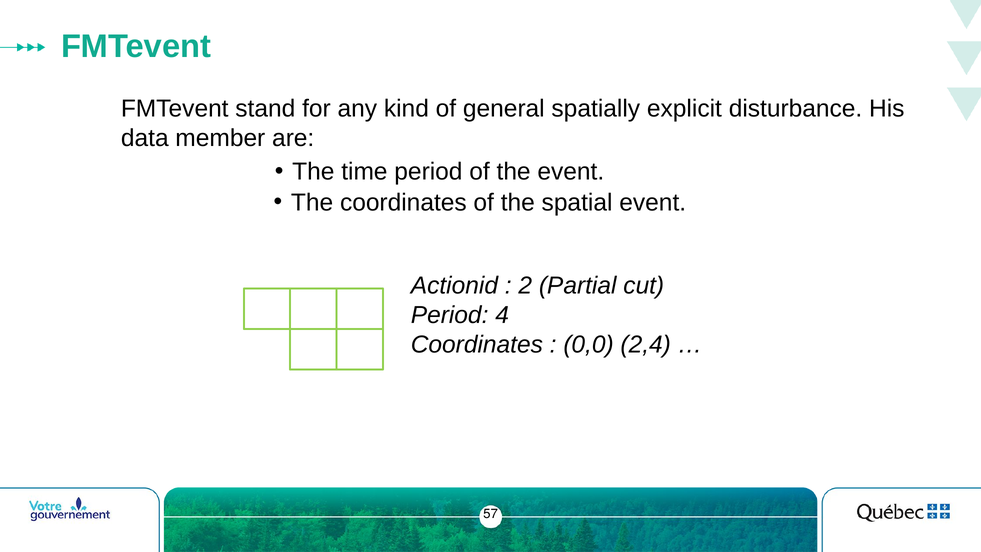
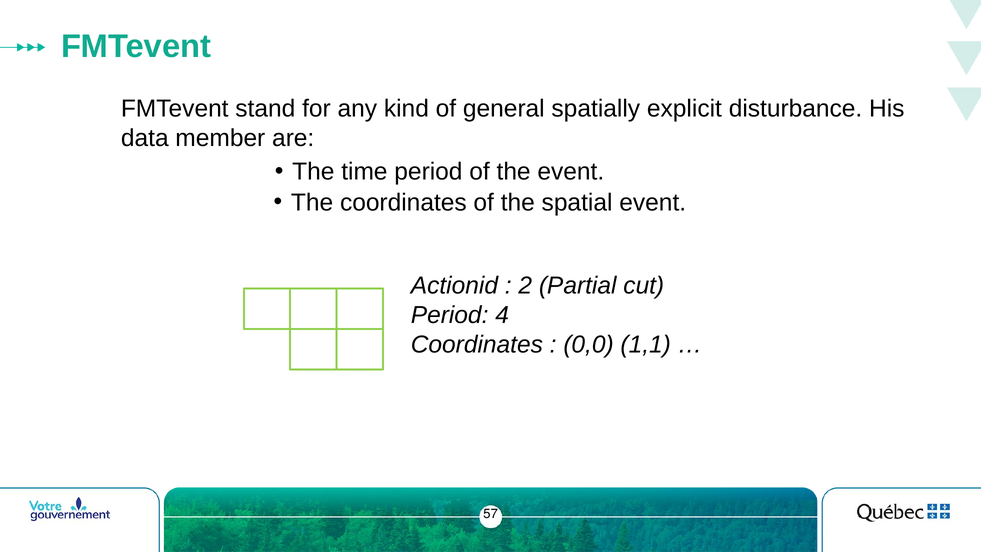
2,4: 2,4 -> 1,1 (646, 345)
